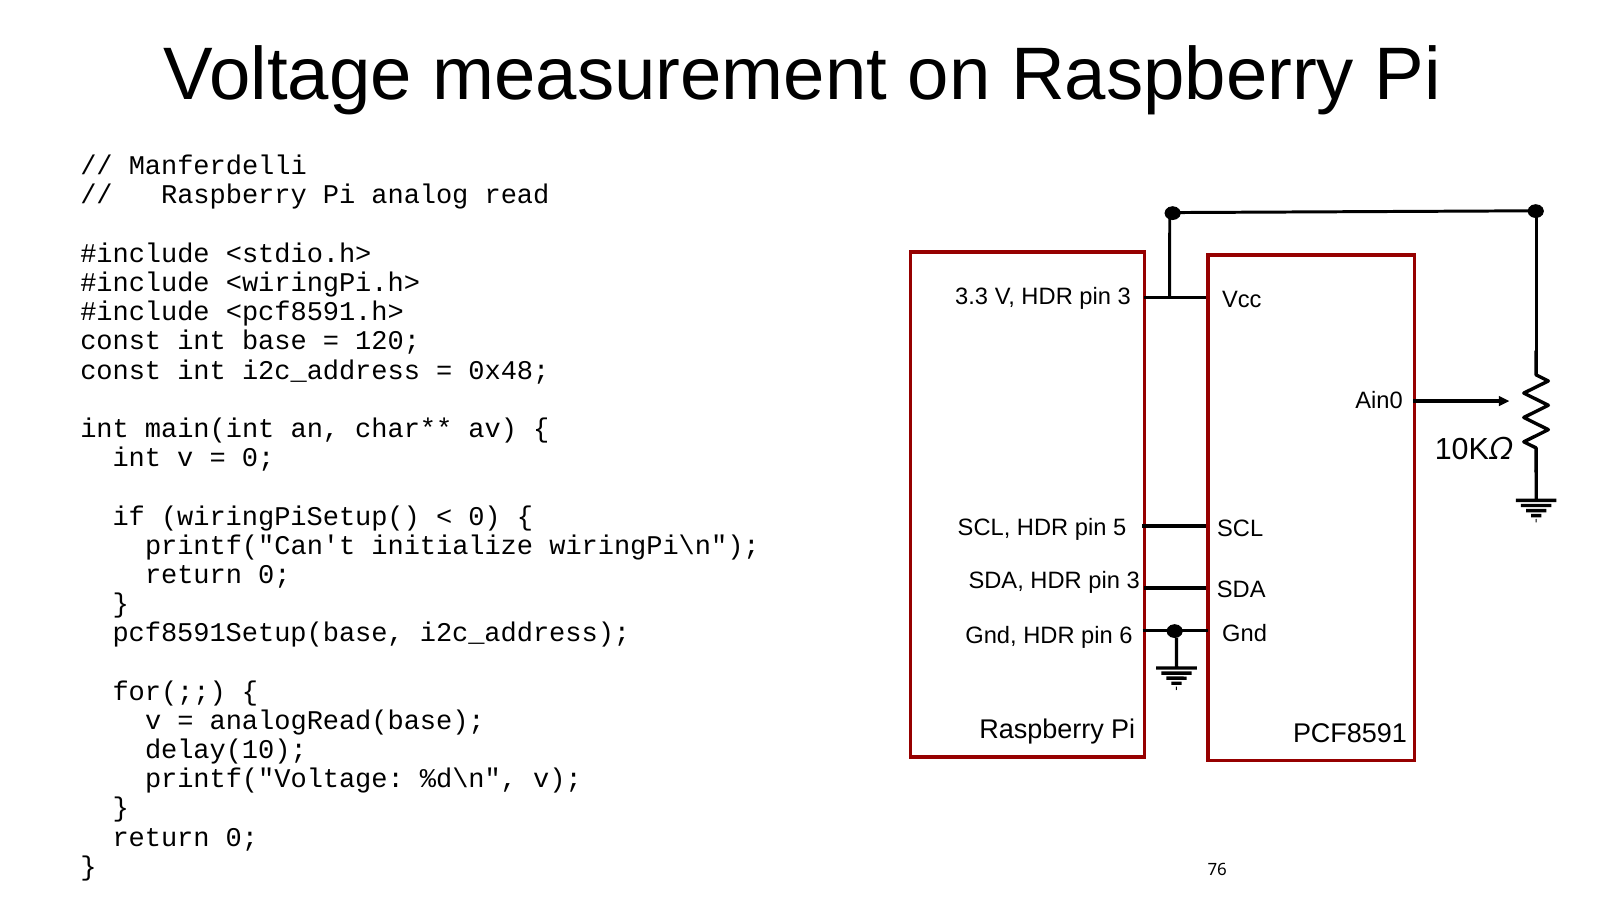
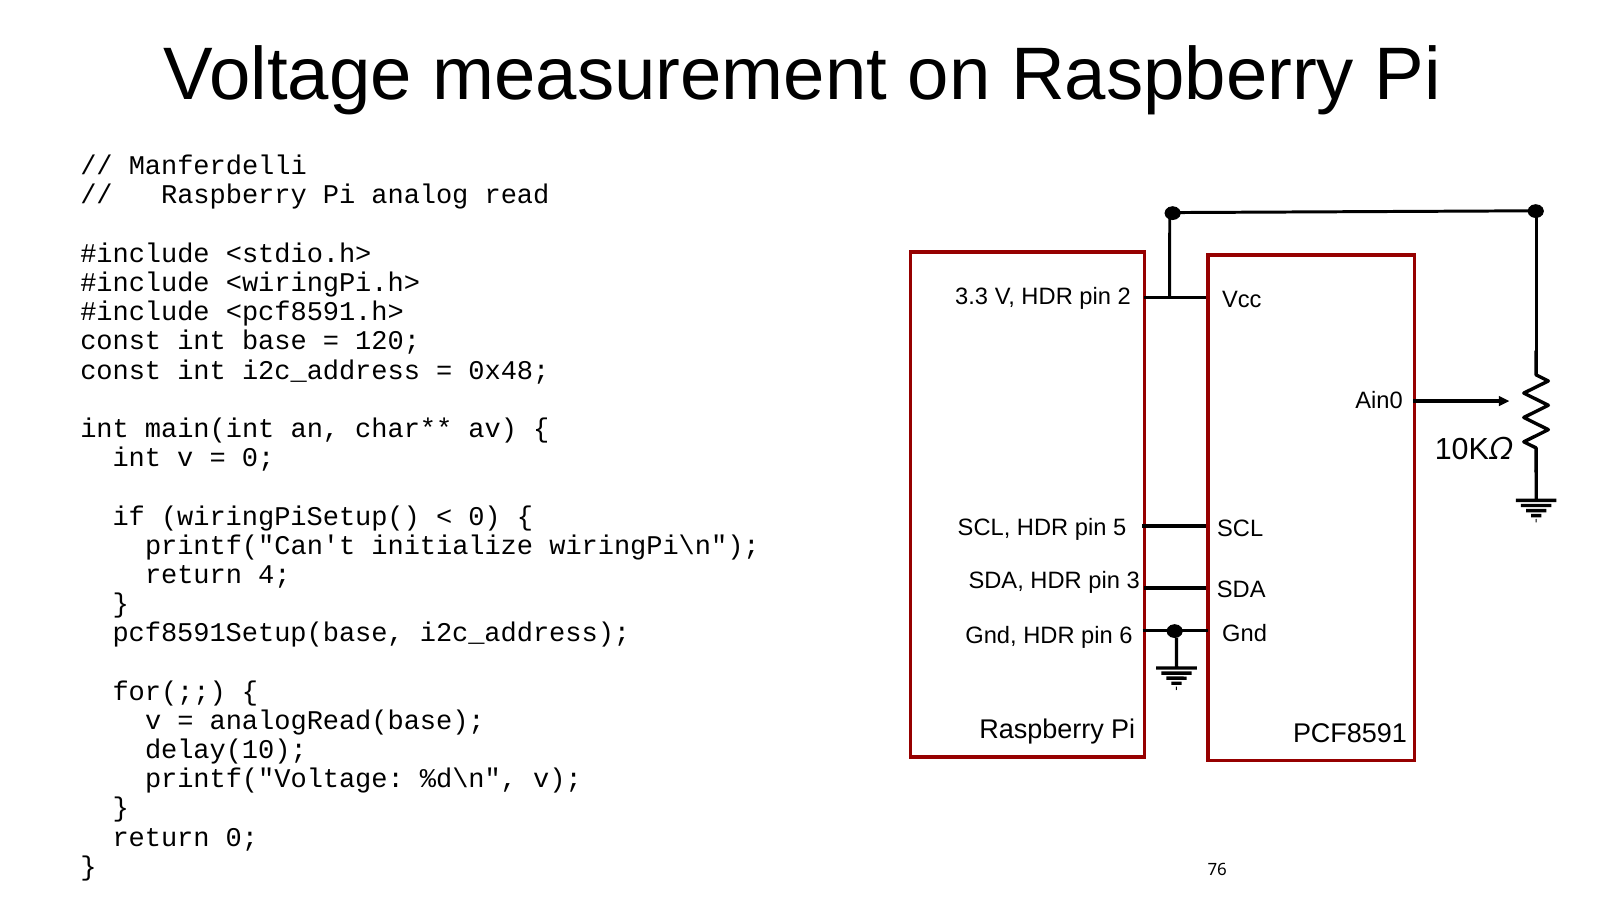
V HDR pin 3: 3 -> 2 (1124, 297)
0: 0 -> 4 (274, 574)
